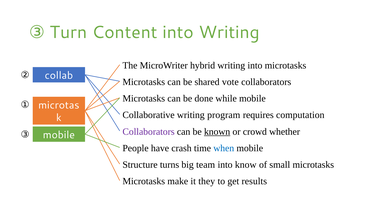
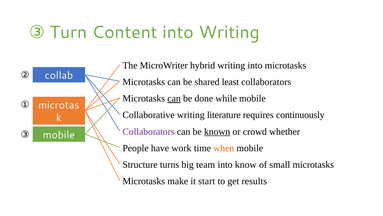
vote: vote -> least (230, 82)
can underline: none -> present (174, 98)
program: program -> literature (224, 115)
computation: computation -> continuously (300, 115)
crash: crash -> work (181, 148)
when colour: blue -> orange (224, 148)
they: they -> start (207, 181)
